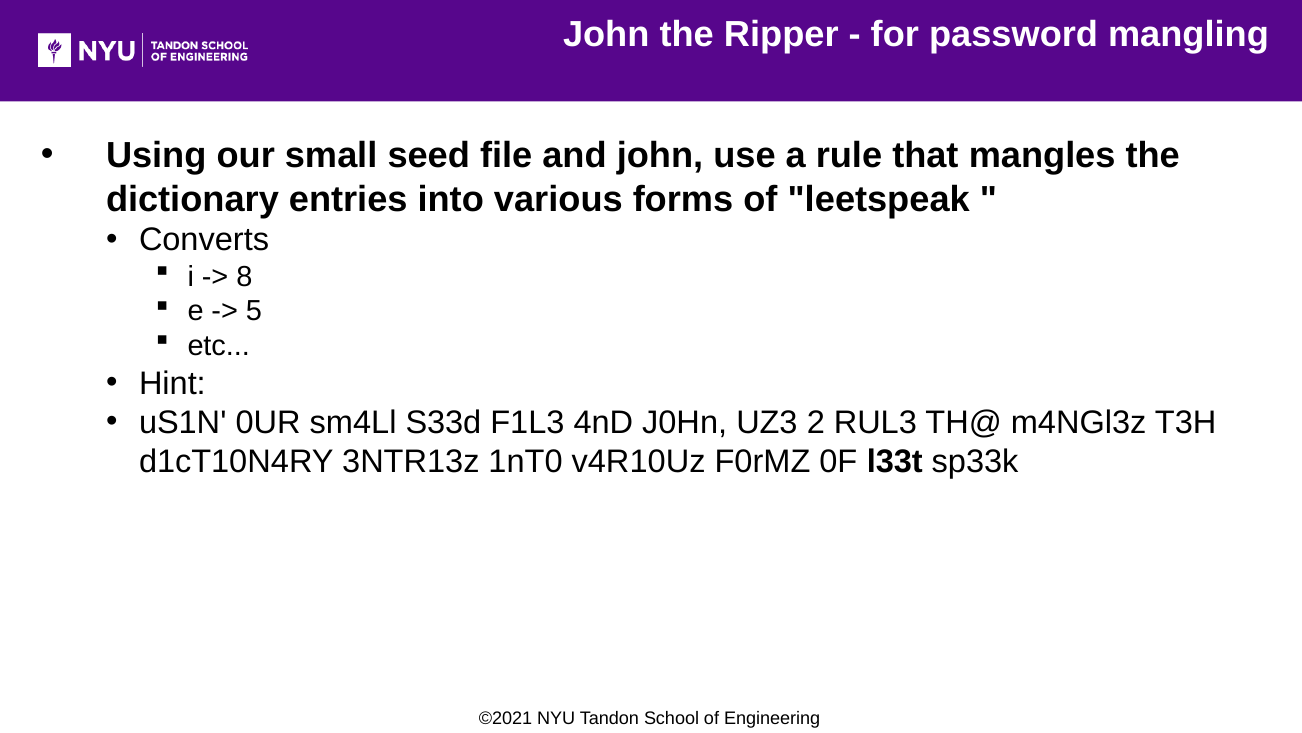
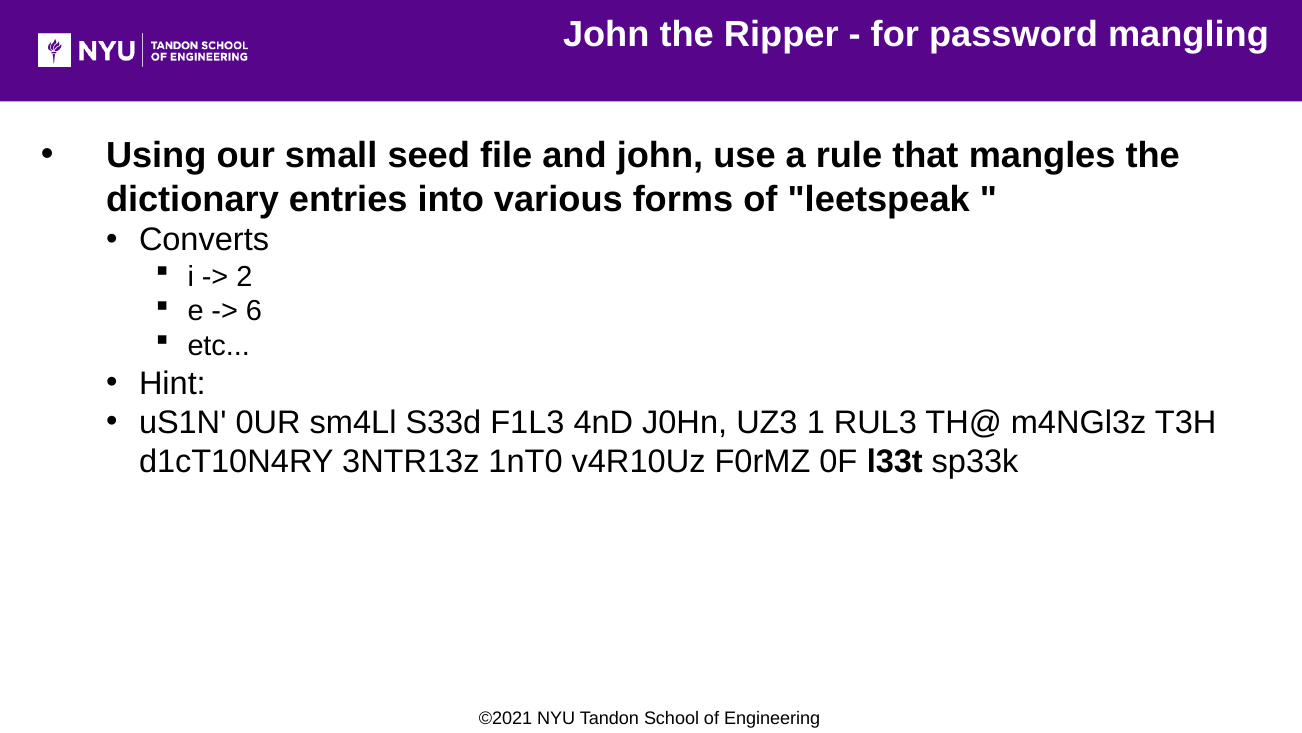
8: 8 -> 2 (244, 276)
5: 5 -> 6 (254, 311)
2: 2 -> 1 (816, 422)
